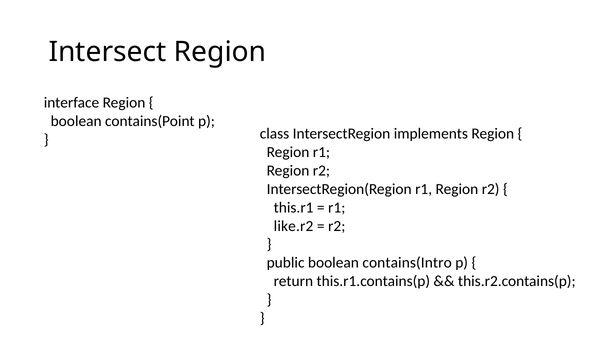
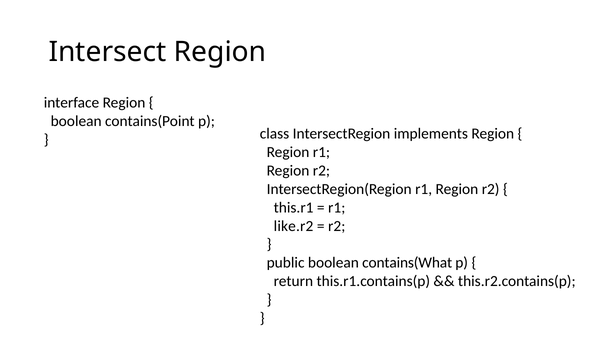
contains(Intro: contains(Intro -> contains(What (407, 263)
